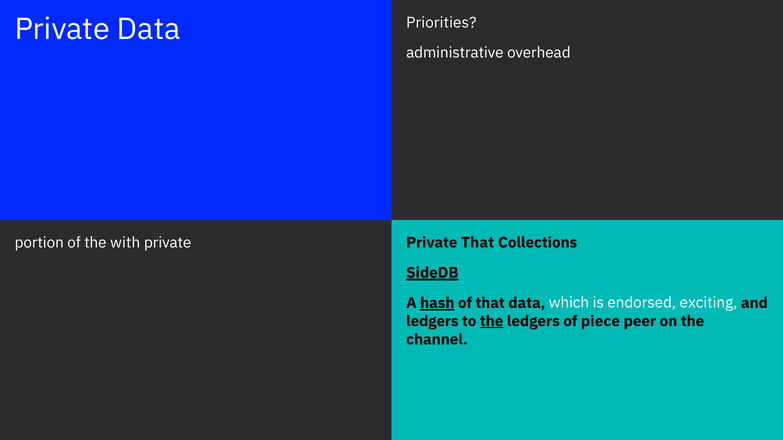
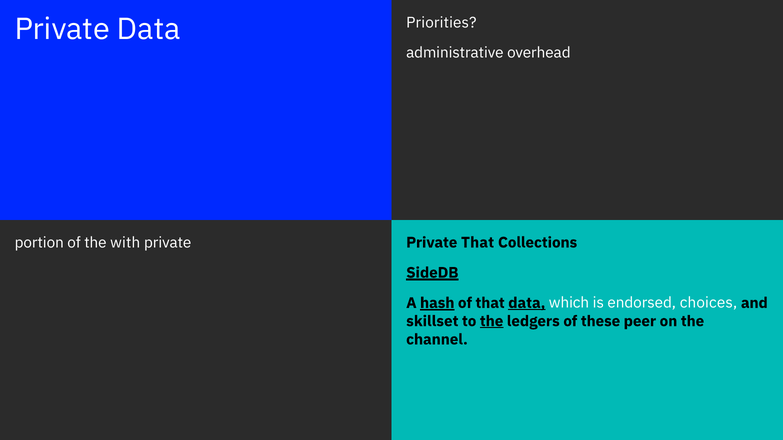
data underline: none -> present (527, 303)
exciting: exciting -> choices (708, 303)
ledgers: ledgers -> skillset (432, 321)
piece: piece -> these (601, 321)
